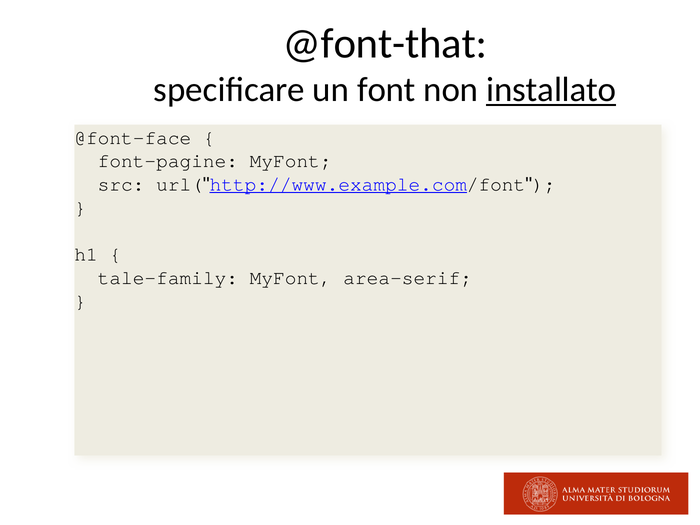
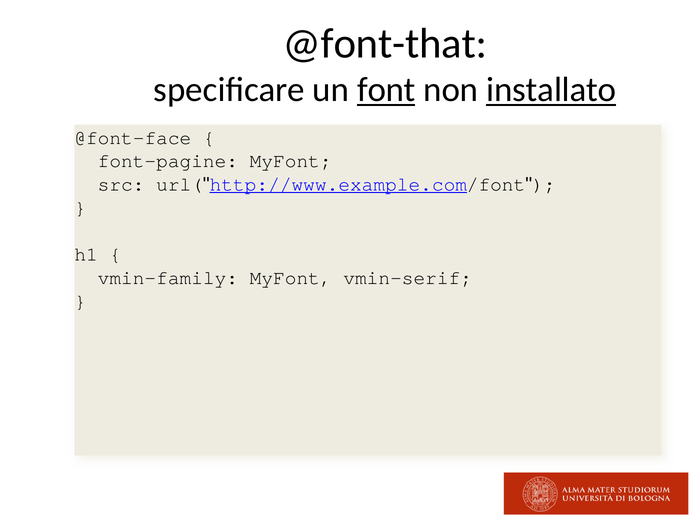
font underline: none -> present (386, 90)
tale-family: tale-family -> vmin-family (168, 278)
area-serif: area-serif -> vmin-serif (408, 278)
